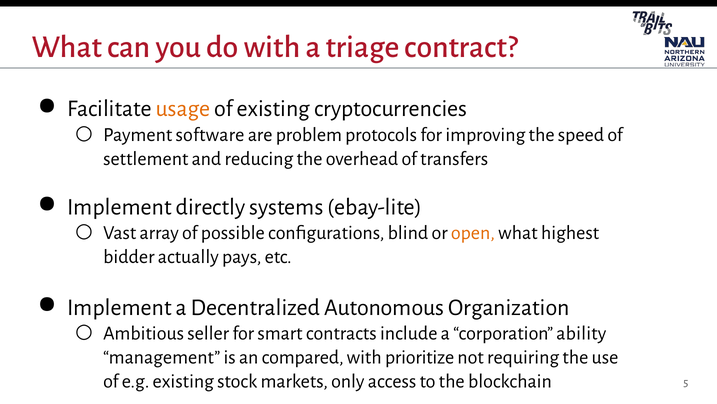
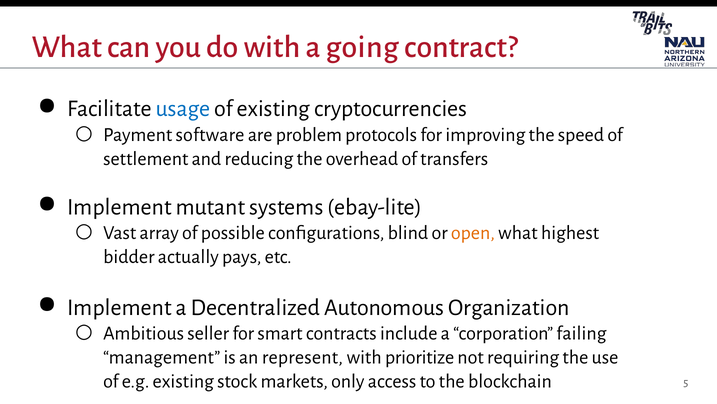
triage: triage -> going (362, 47)
usage colour: orange -> blue (183, 108)
directly: directly -> mutant (211, 206)
ability: ability -> failing (581, 333)
compared: compared -> represent (302, 357)
